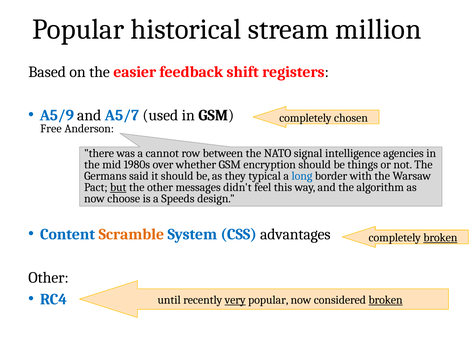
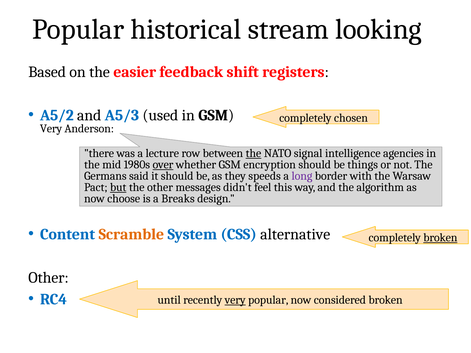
million: million -> looking (379, 29)
A5/9: A5/9 -> A5/2 (57, 115)
A5/7: A5/7 -> A5/3 (122, 115)
Free: Free -> Very (51, 129)
cannot: cannot -> lecture (162, 154)
the underline: none -> present (253, 154)
over underline: none -> present (163, 165)
typical: typical -> speeds (265, 176)
long colour: blue -> purple (302, 176)
Speeds: Speeds -> Breaks (178, 199)
advantages: advantages -> alternative (295, 235)
broken underline: present -> none (386, 300)
